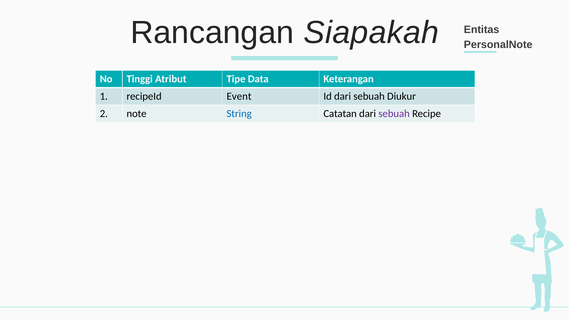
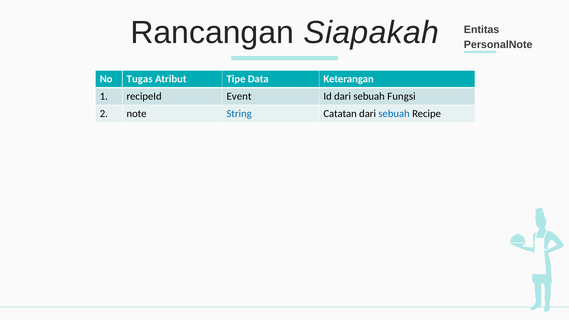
Tinggi: Tinggi -> Tugas (140, 79)
Diukur: Diukur -> Fungsi (401, 96)
sebuah colour: purple -> blue (394, 114)
